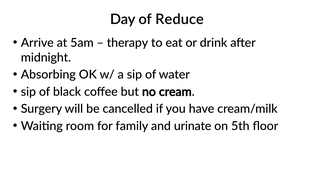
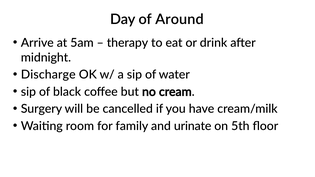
Reduce: Reduce -> Around (180, 20)
Absorbing: Absorbing -> Discharge (48, 75)
